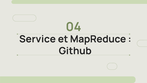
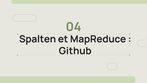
Service: Service -> Spalten (38, 39)
